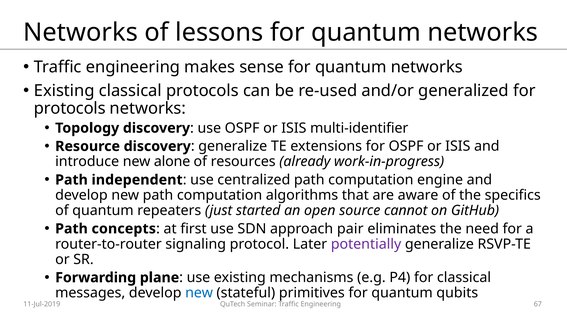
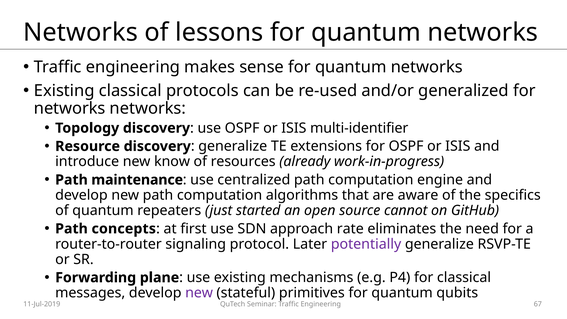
protocols: protocols -> networks (70, 108)
alone: alone -> know (172, 162)
independent: independent -> maintenance (137, 180)
pair: pair -> rate (350, 229)
new colour: blue -> purple (199, 293)
